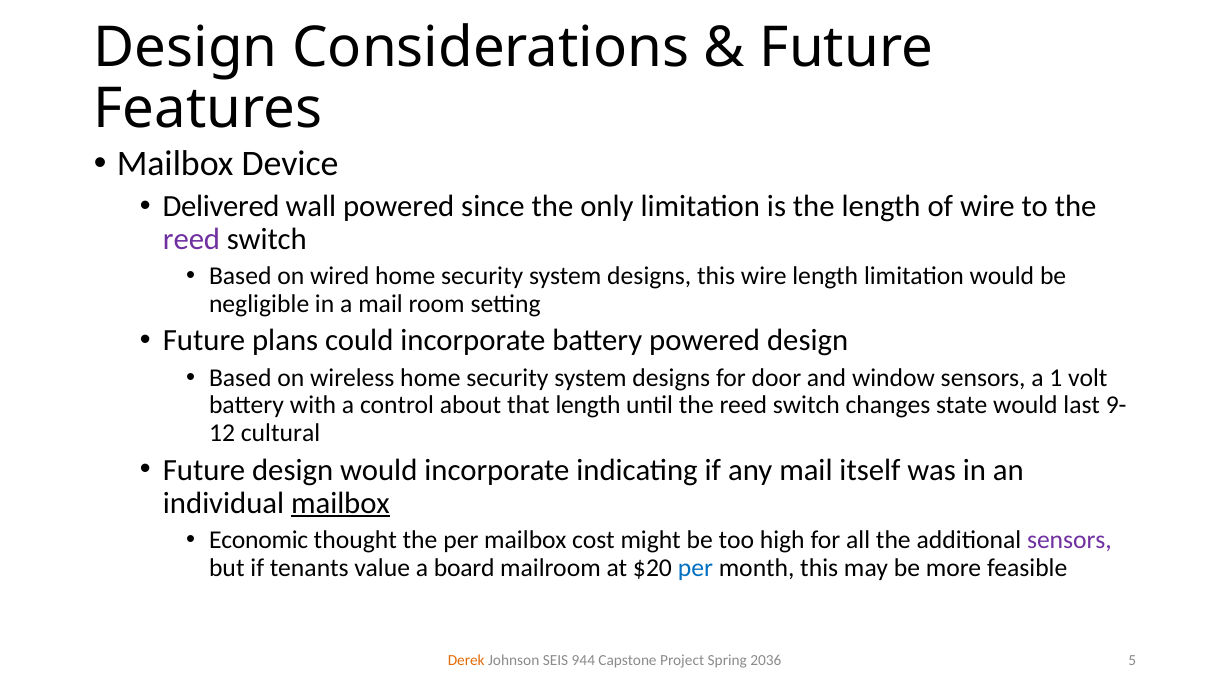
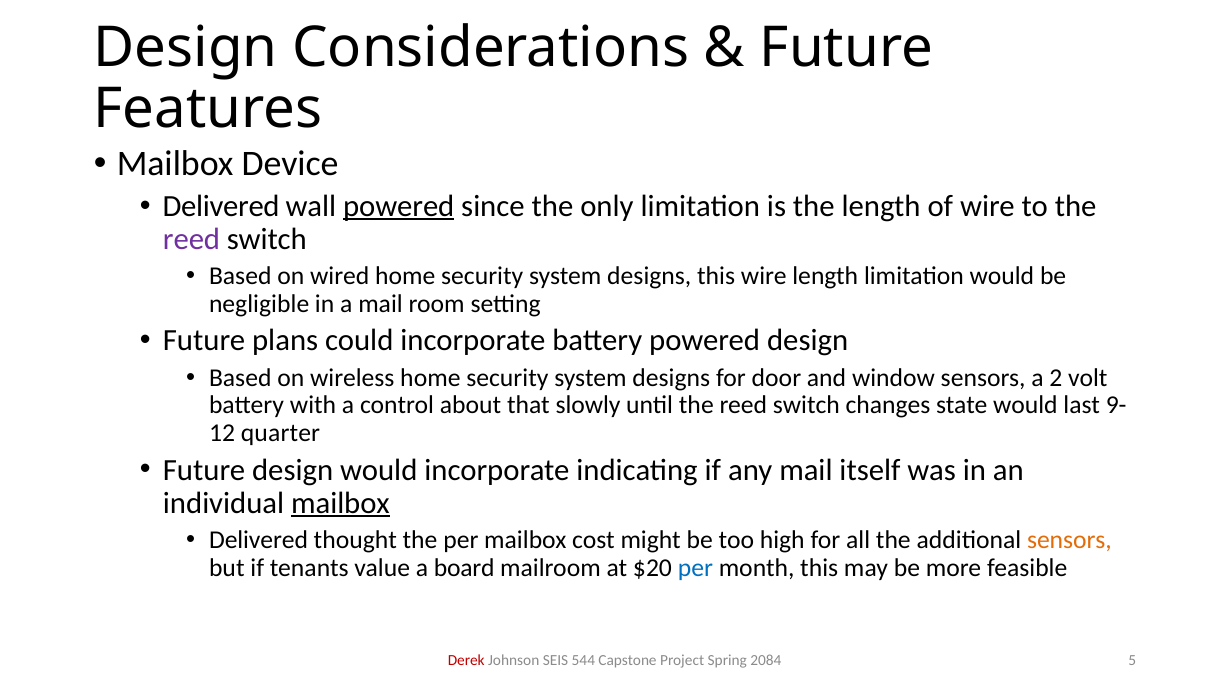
powered underline: none -> present (399, 206)
1: 1 -> 2 (1056, 378)
that length: length -> slowly (588, 405)
cultural: cultural -> quarter (281, 433)
Economic: Economic -> Delivered (259, 540)
sensors colour: purple -> orange (1069, 540)
Derek colour: orange -> red (466, 661)
944: 944 -> 544 (583, 661)
2036: 2036 -> 2084 (766, 661)
